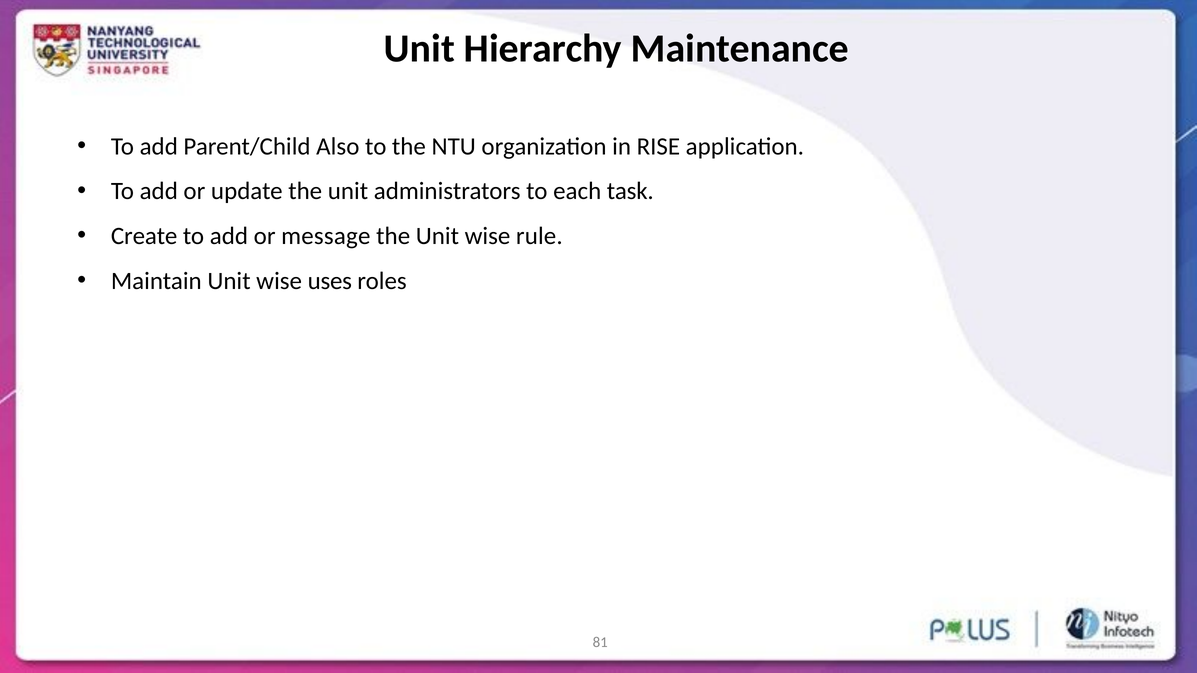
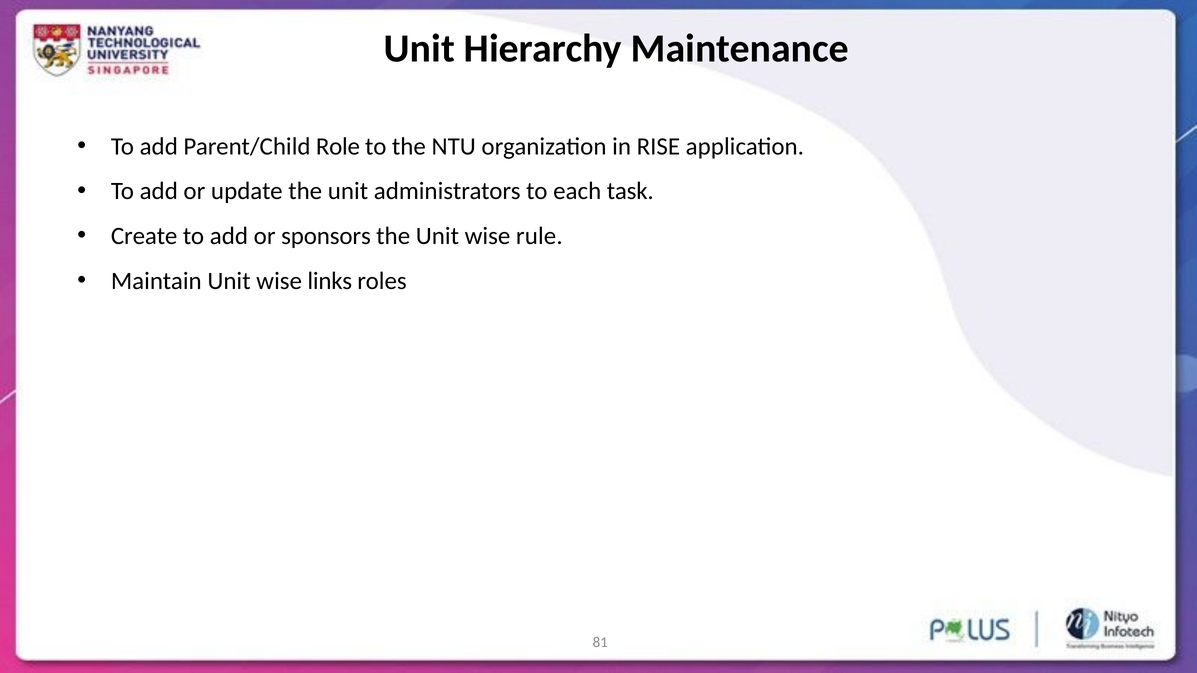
Also: Also -> Role (338, 146)
message: message -> sponsors (326, 236)
uses: uses -> links (330, 281)
